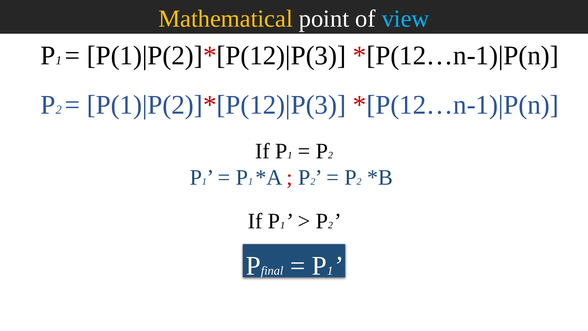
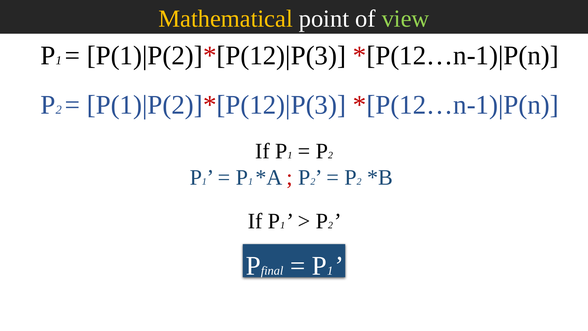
view colour: light blue -> light green (406, 19)
